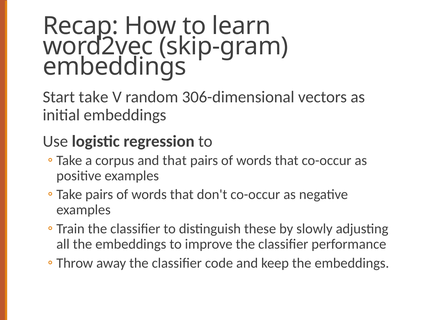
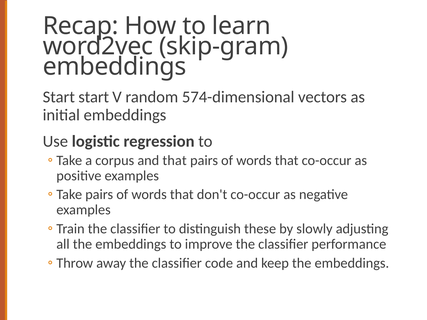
Start take: take -> start (94, 97)
306-dimensional: 306-dimensional -> 574-dimensional (238, 97)
